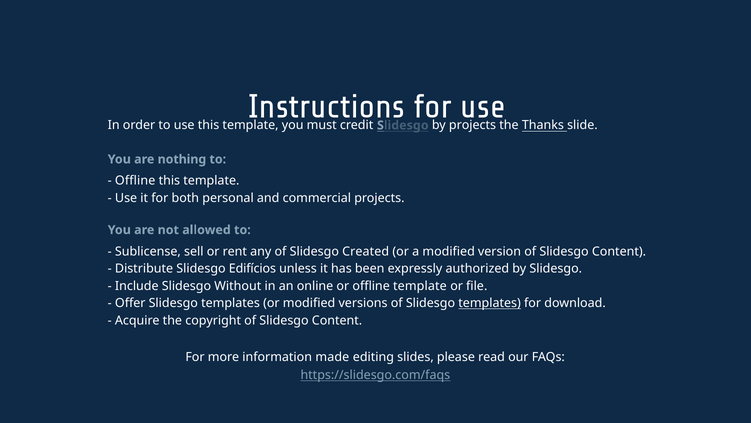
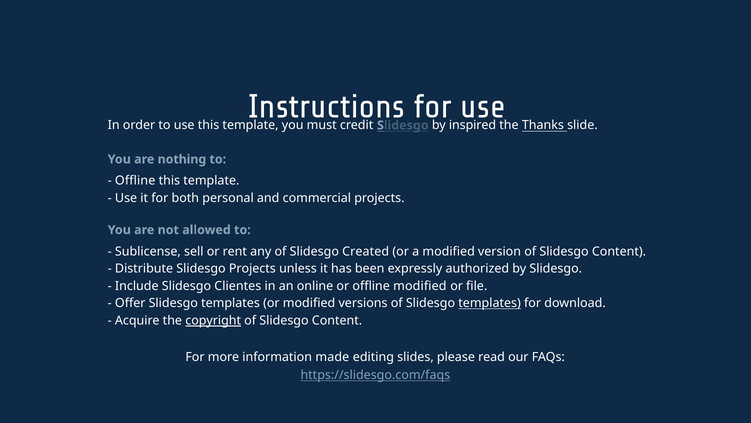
by projects: projects -> inspired (473, 125)
Slidesgo Edifícios: Edifícios -> Projects (252, 268)
Without: Without -> Clientes (238, 286)
offline template: template -> modified (420, 286)
copyright underline: none -> present (213, 320)
